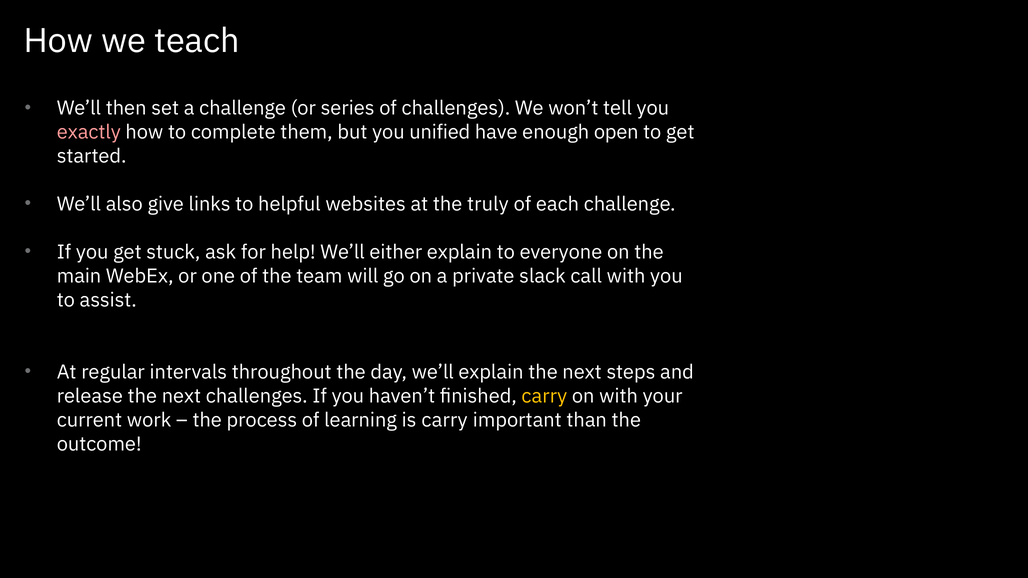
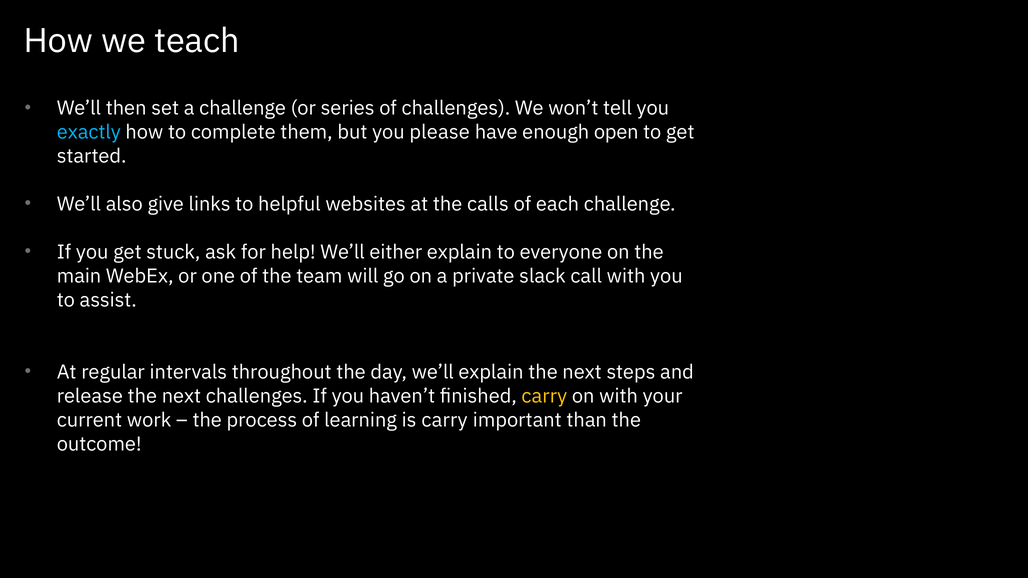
exactly colour: pink -> light blue (89, 132)
unified: unified -> please (440, 132)
truly: truly -> calls (488, 204)
